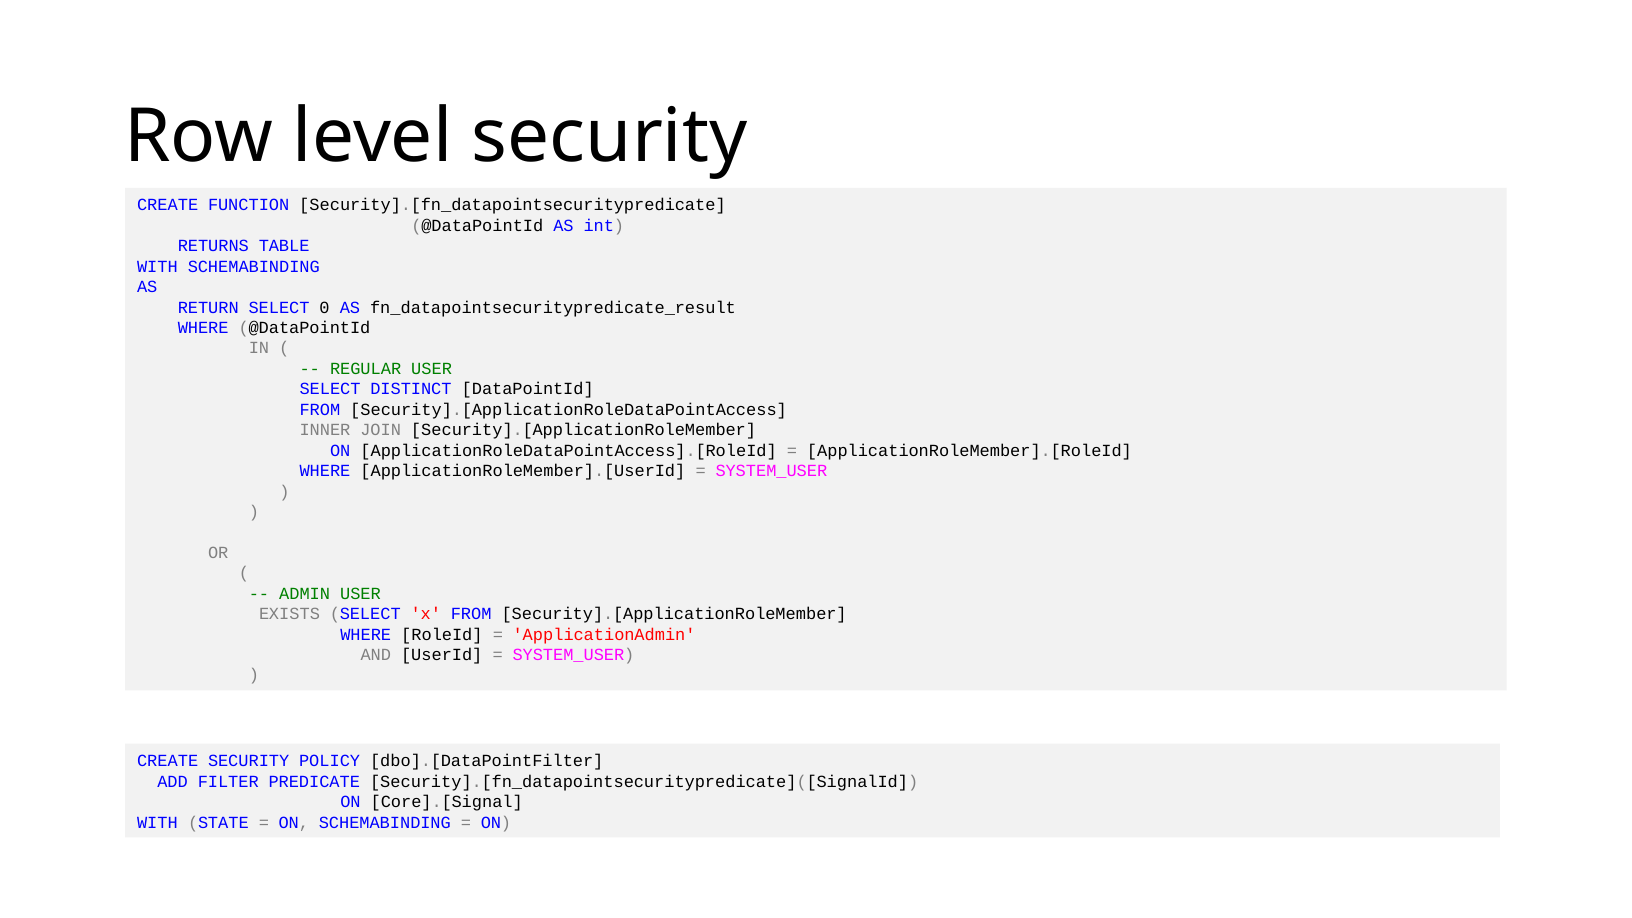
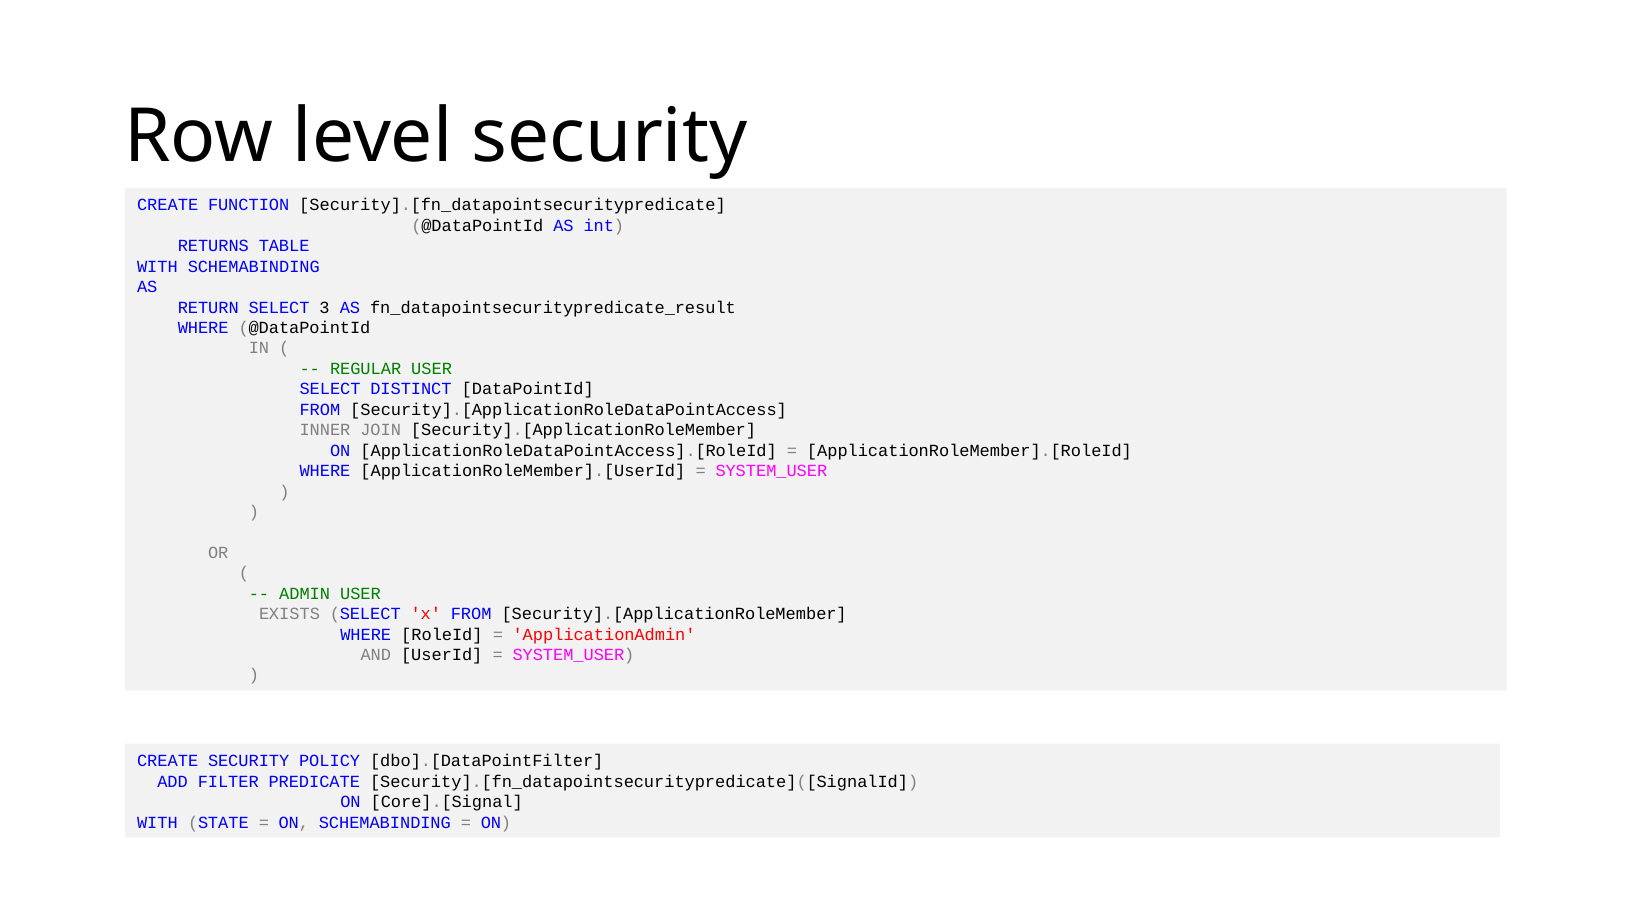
0: 0 -> 3 (325, 308)
